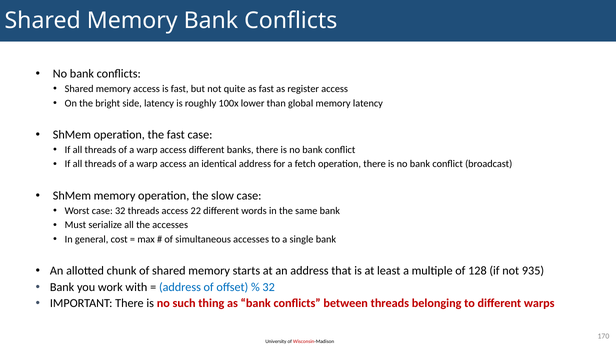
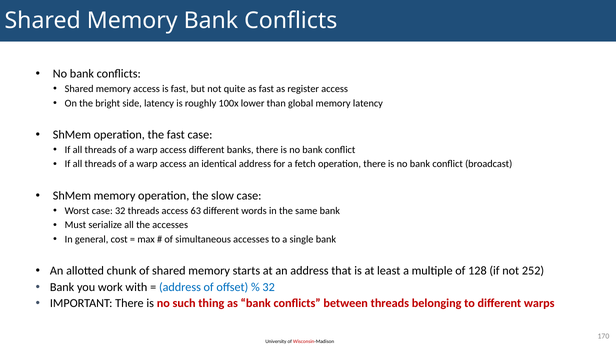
22: 22 -> 63 (196, 211)
935: 935 -> 252 (533, 271)
